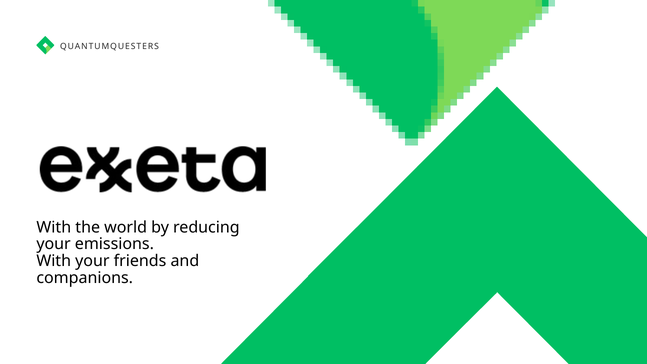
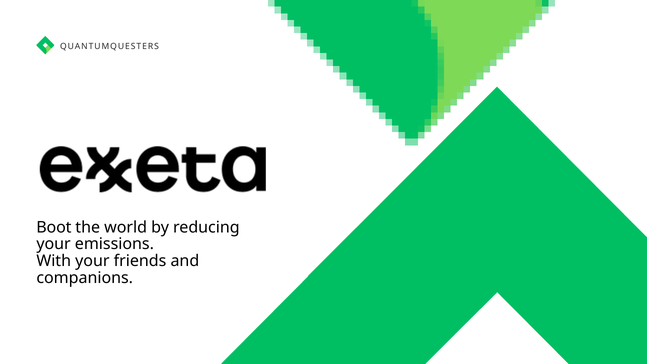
With: With -> Boot (54, 227)
